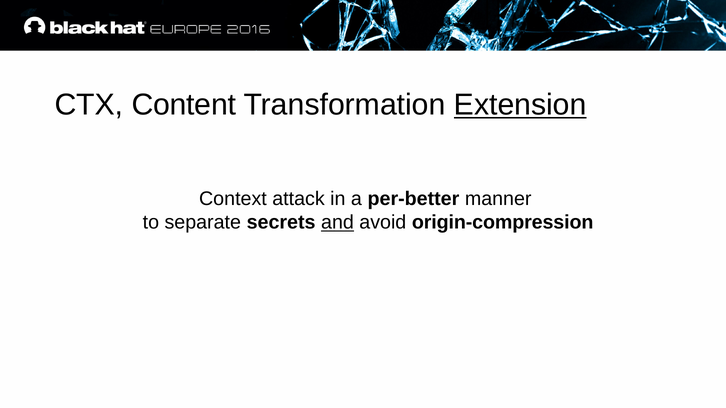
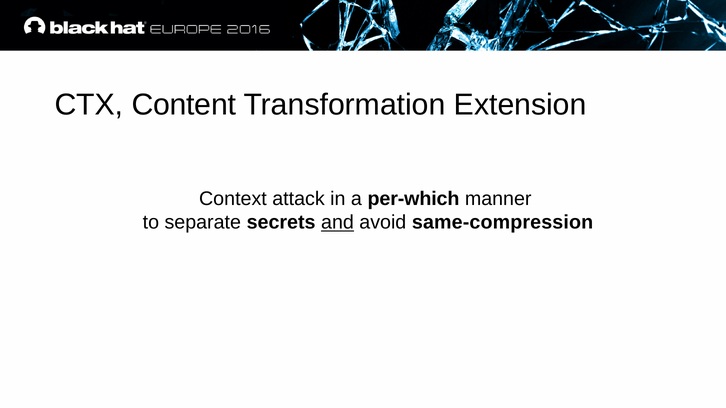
Extension underline: present -> none (520, 105)
per-better: per-better -> per-which (414, 199)
origin-compression: origin-compression -> same-compression (503, 223)
